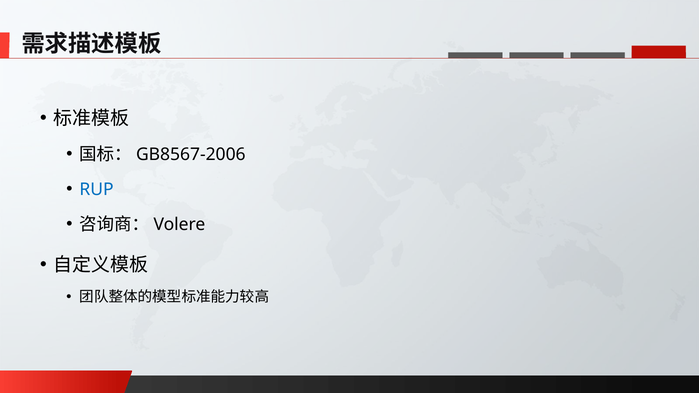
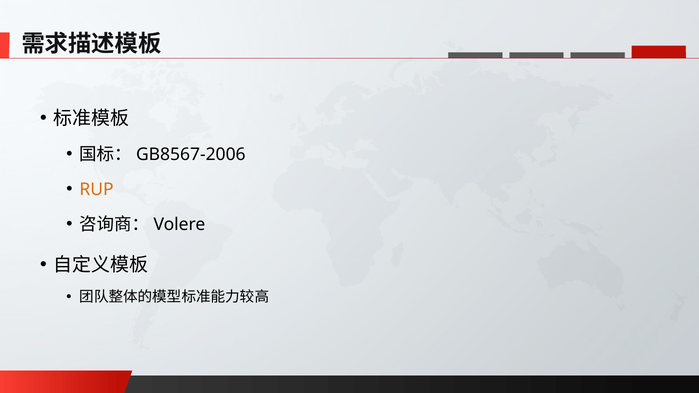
RUP colour: blue -> orange (97, 190)
